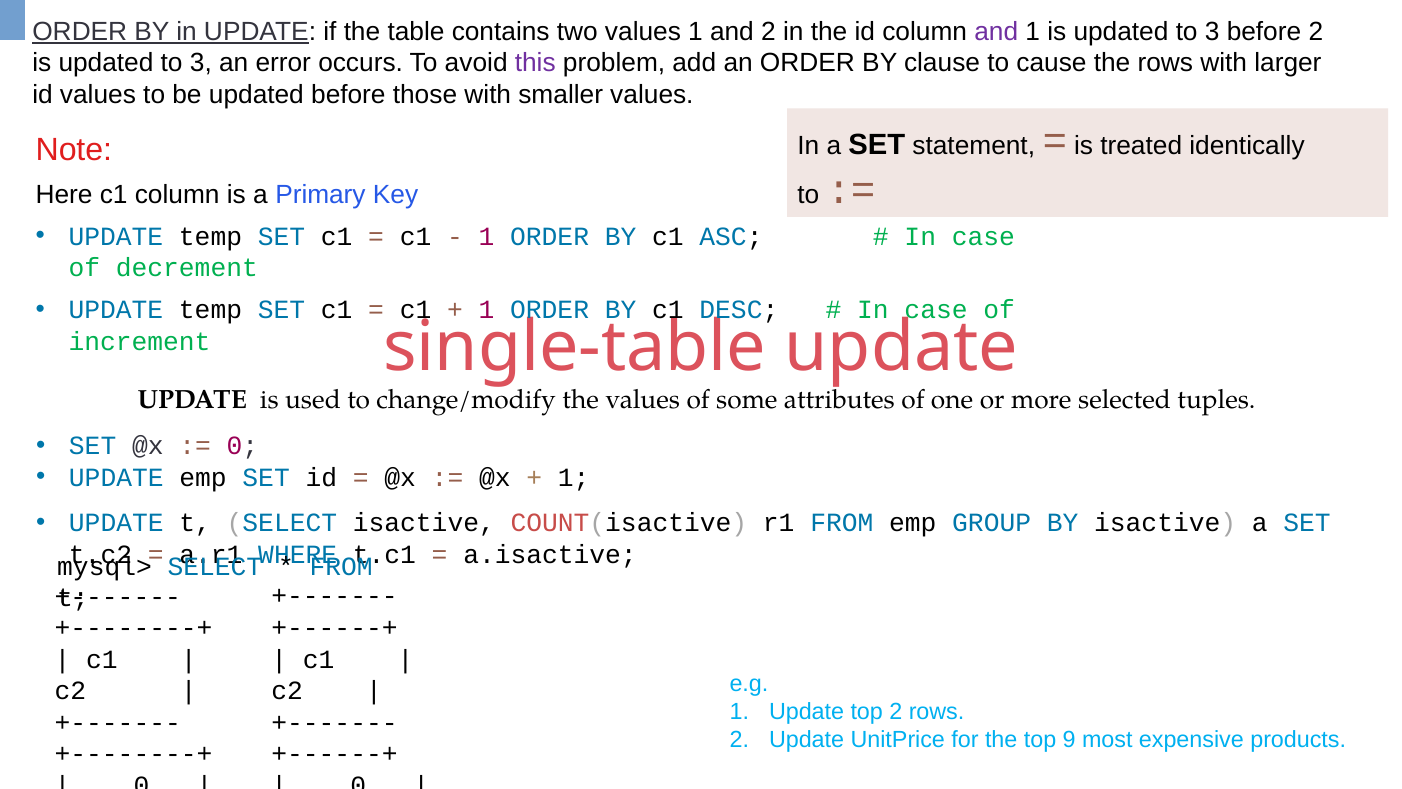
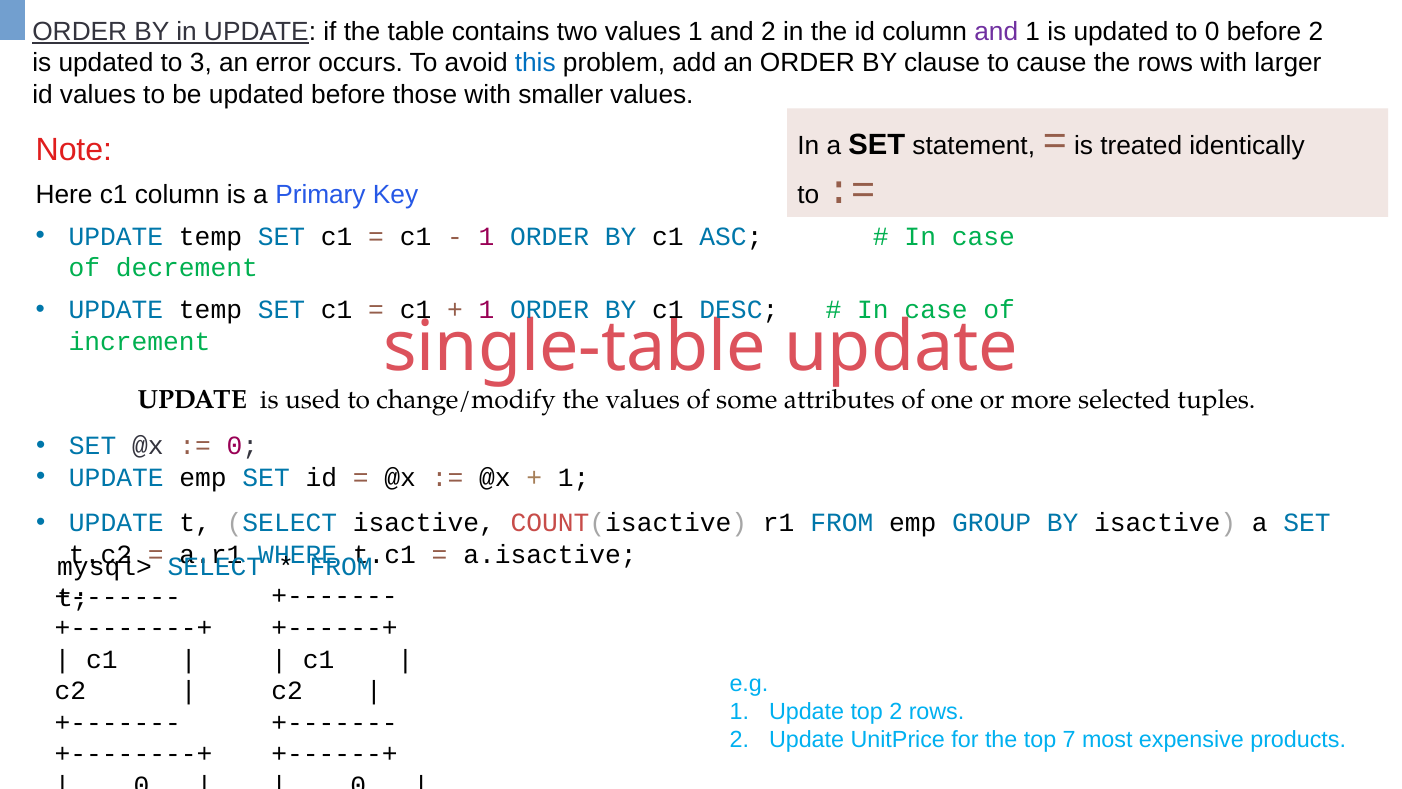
3: 3 -> 0 (1212, 31)
this colour: purple -> blue (535, 63)
9: 9 -> 7 (1069, 739)
